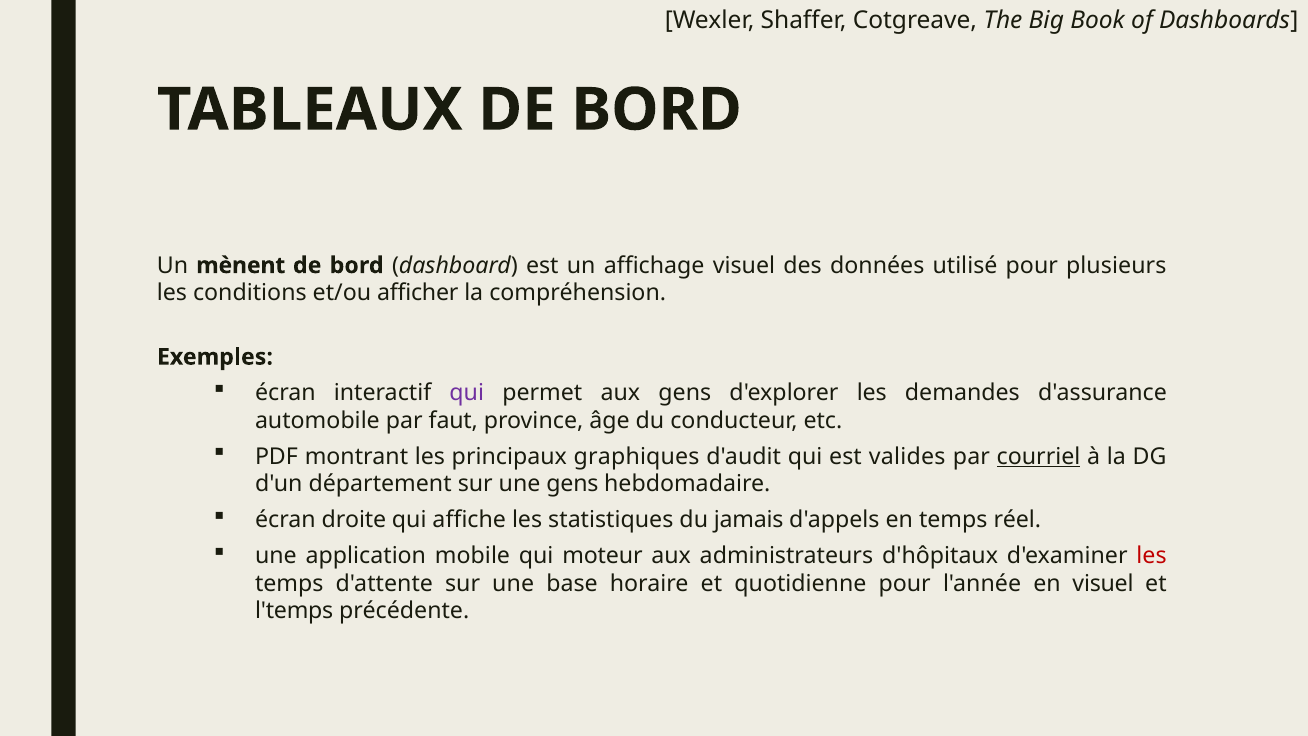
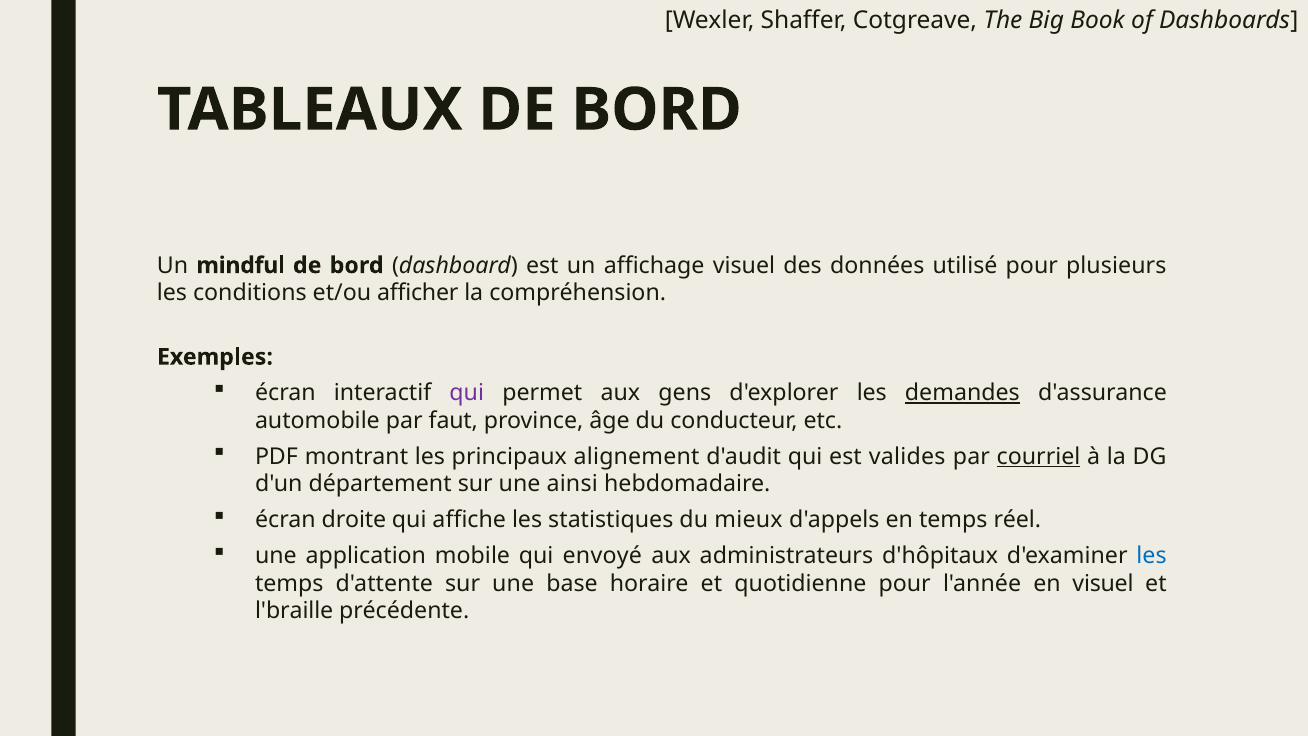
mènent: mènent -> mindful (241, 265)
demandes underline: none -> present (962, 393)
graphiques: graphiques -> alignement (637, 456)
une gens: gens -> ainsi (572, 484)
jamais: jamais -> mieux (749, 520)
moteur: moteur -> envoyé (602, 556)
les colour: red -> blue (1152, 556)
l'temps: l'temps -> l'braille (294, 611)
